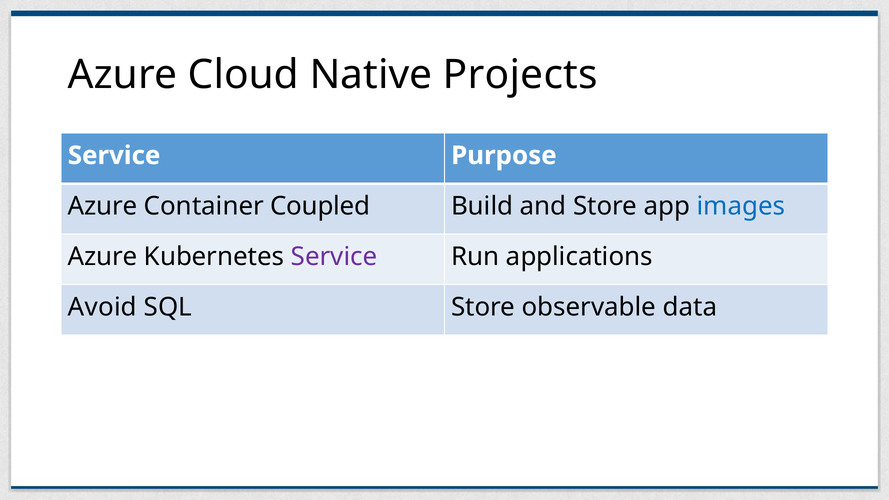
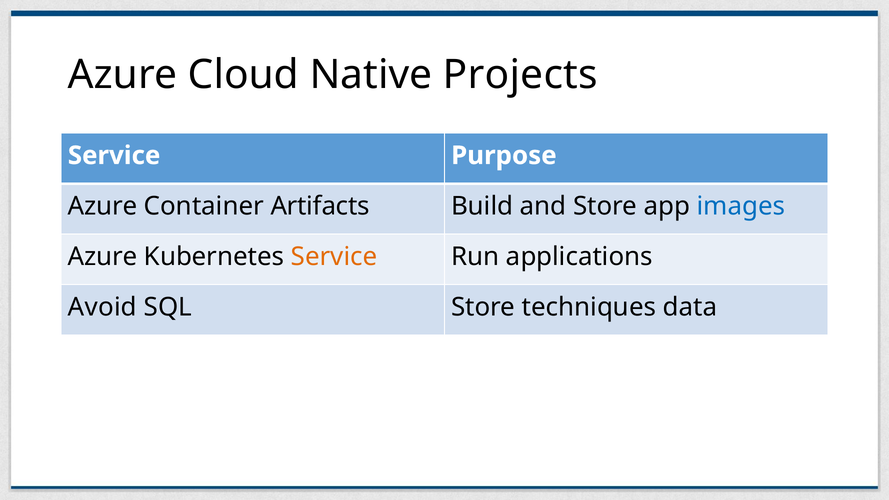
Coupled: Coupled -> Artifacts (320, 206)
Service colour: purple -> orange (334, 257)
observable: observable -> techniques (589, 307)
